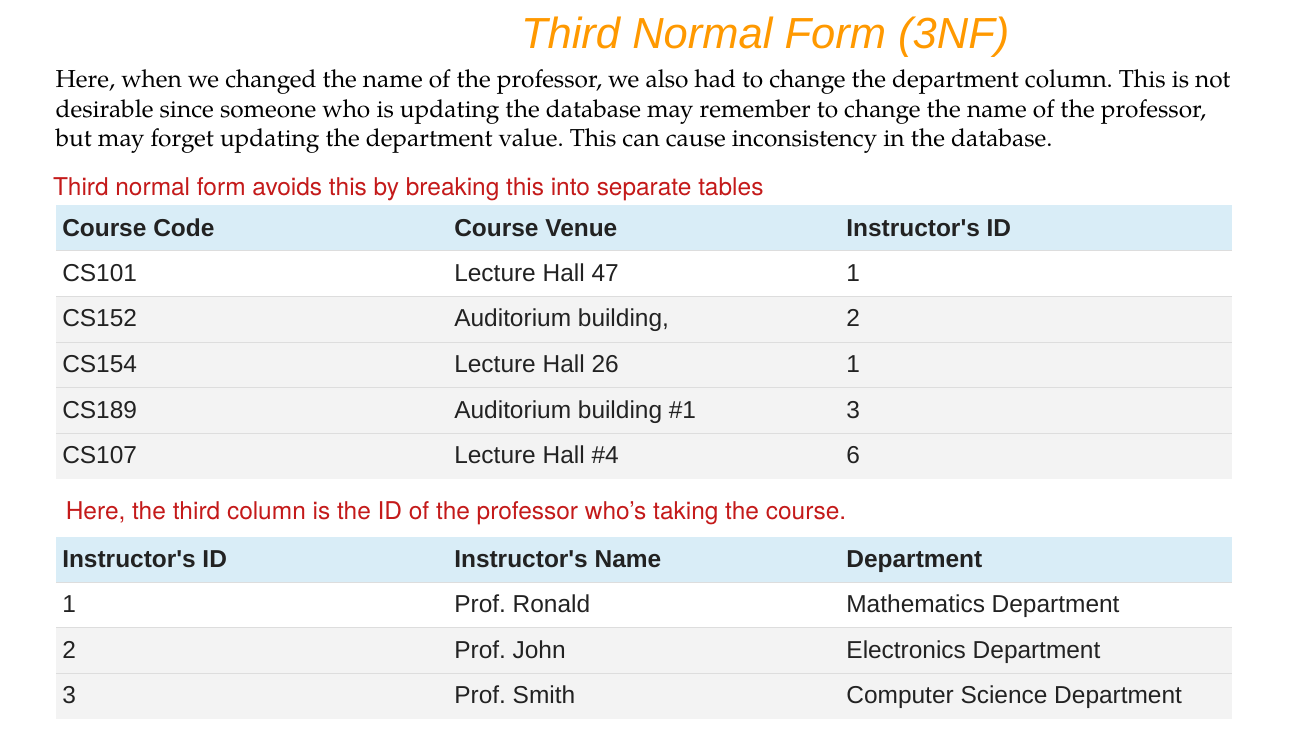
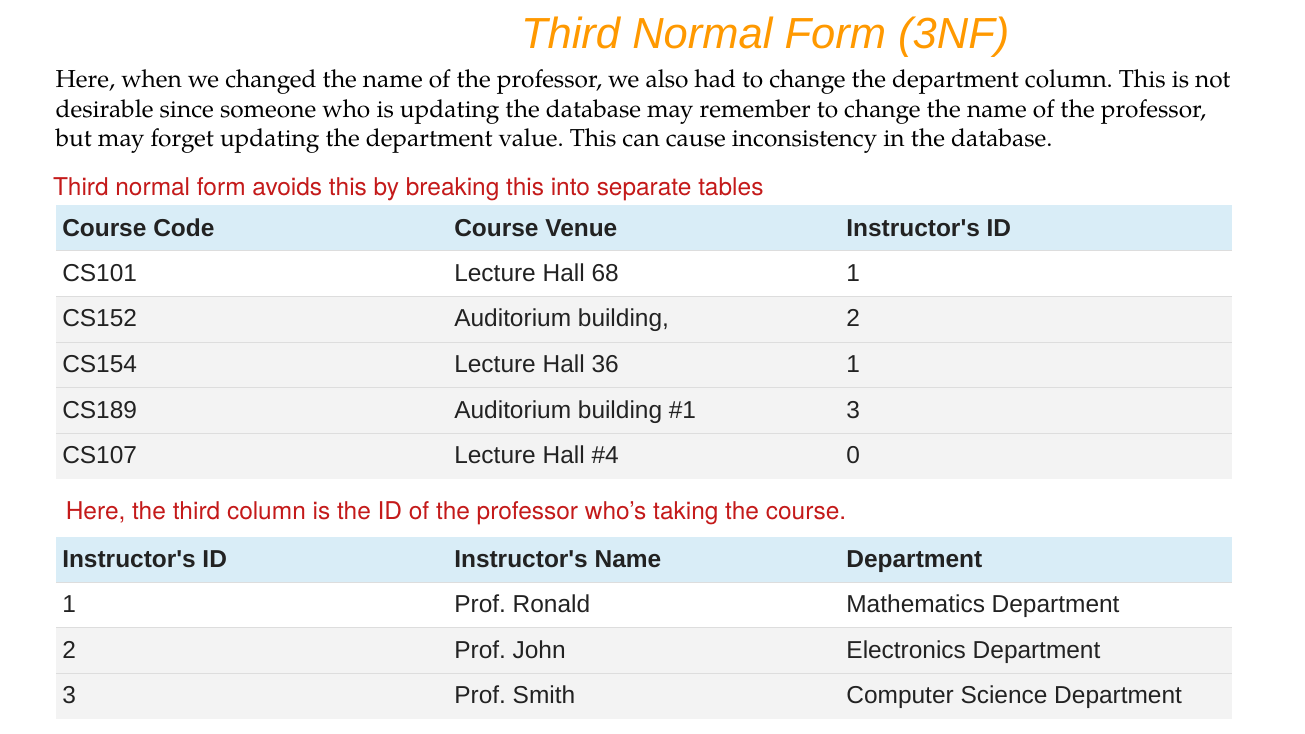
47: 47 -> 68 (605, 273)
26: 26 -> 36 (605, 364)
6: 6 -> 0 (853, 456)
